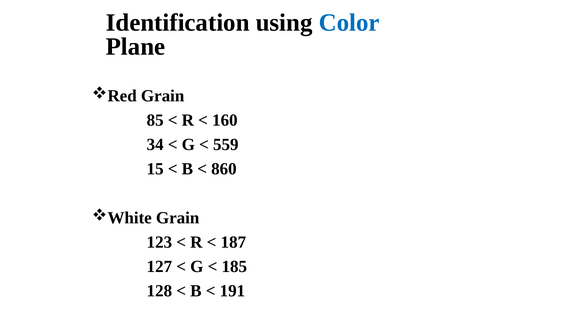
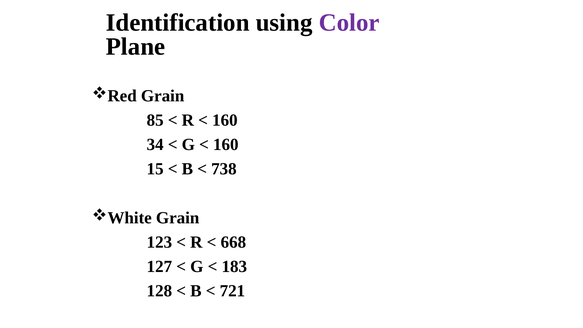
Color colour: blue -> purple (349, 22)
559: 559 -> 160 (226, 145)
860: 860 -> 738 (224, 169)
187: 187 -> 668 (233, 242)
185: 185 -> 183 (234, 267)
191: 191 -> 721 (232, 291)
